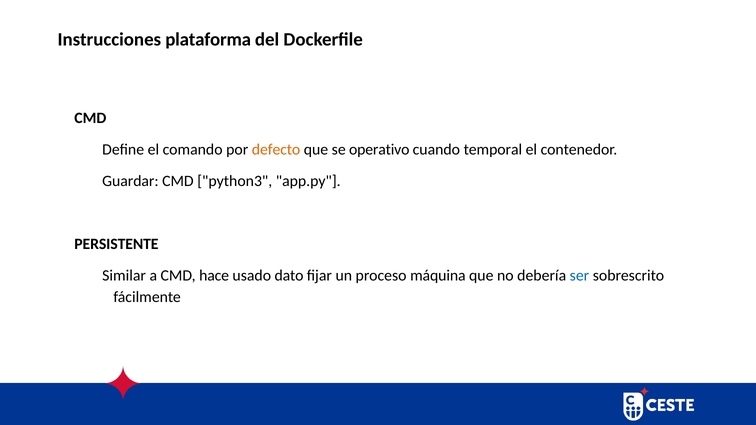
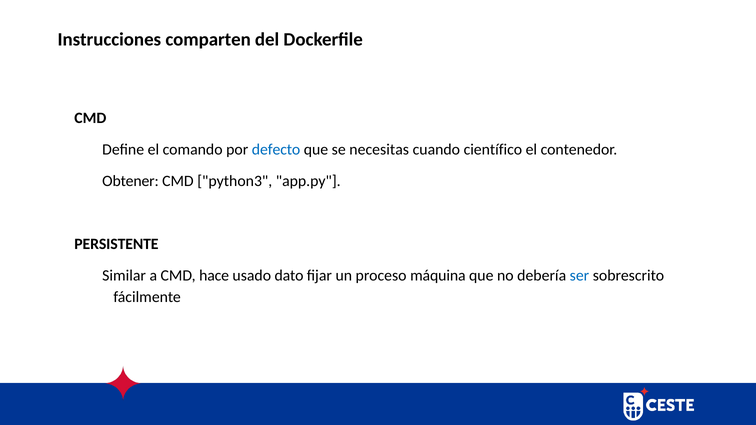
plataforma: plataforma -> comparten (208, 39)
defecto colour: orange -> blue (276, 150)
operativo: operativo -> necesitas (379, 150)
temporal: temporal -> científico (493, 150)
Guardar: Guardar -> Obtener (130, 181)
